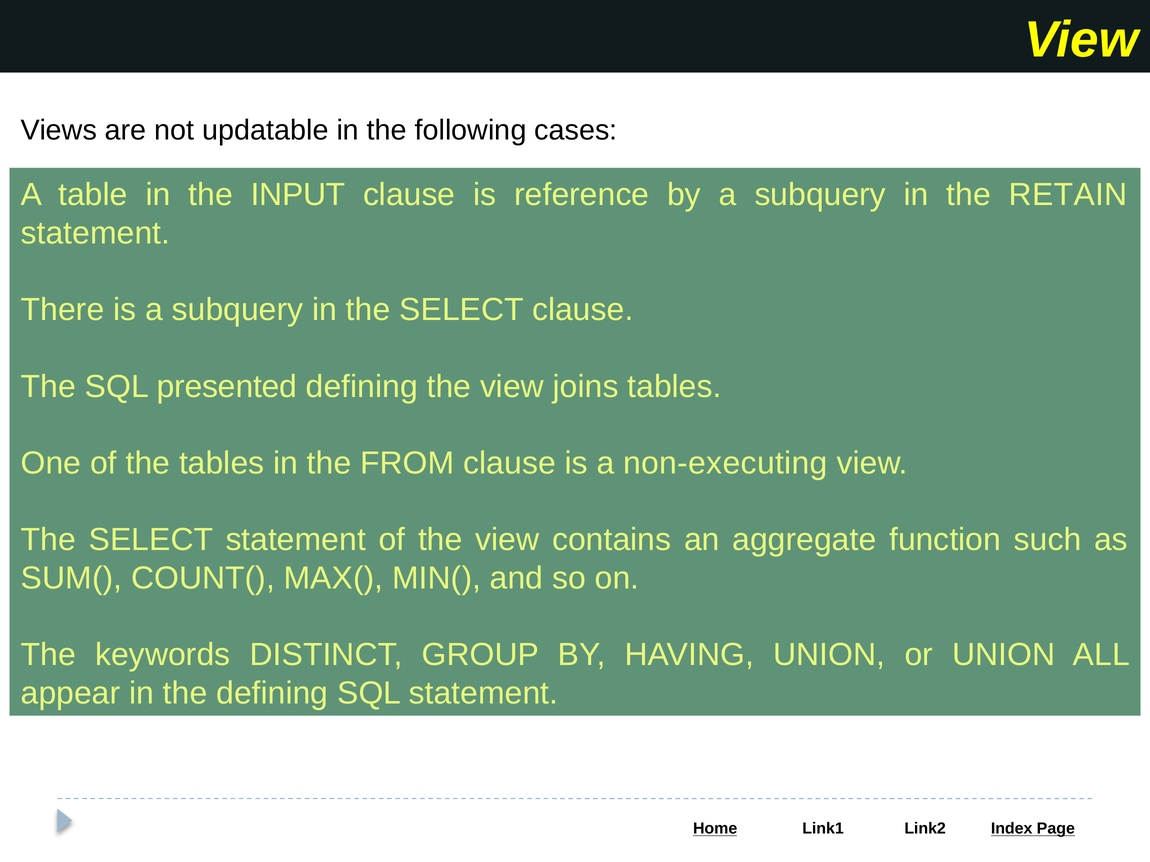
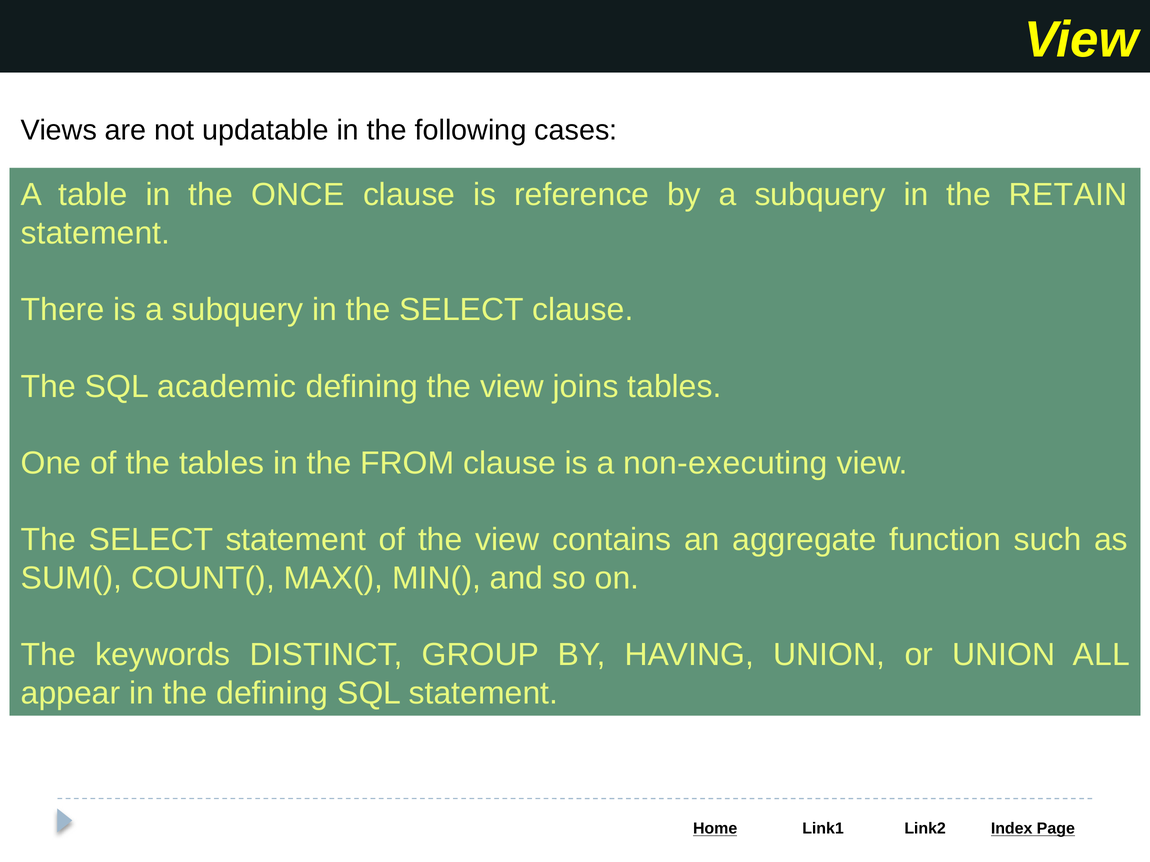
INPUT: INPUT -> ONCE (298, 195)
presented: presented -> academic (227, 387)
